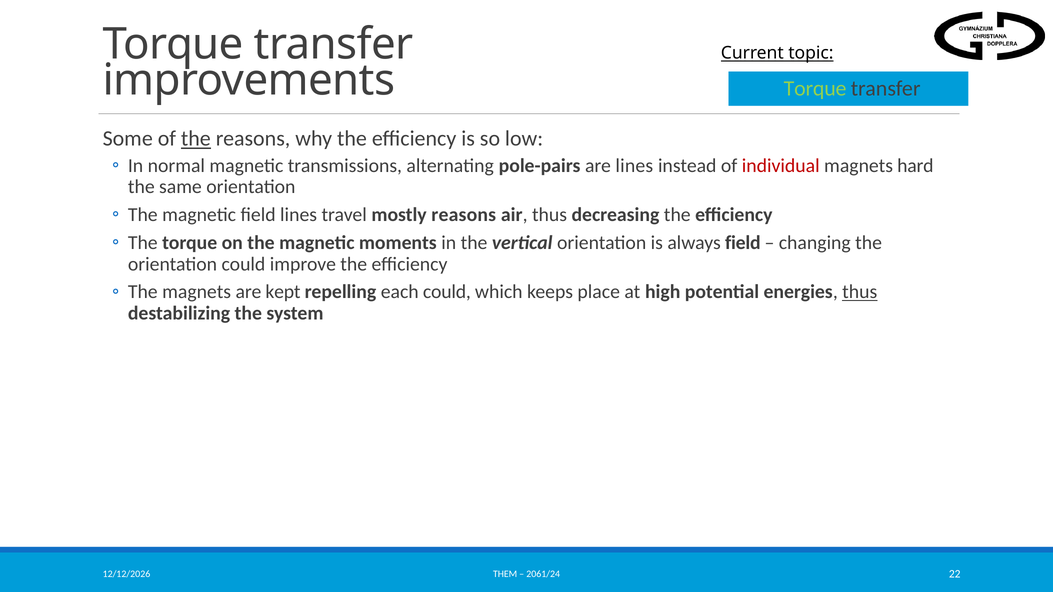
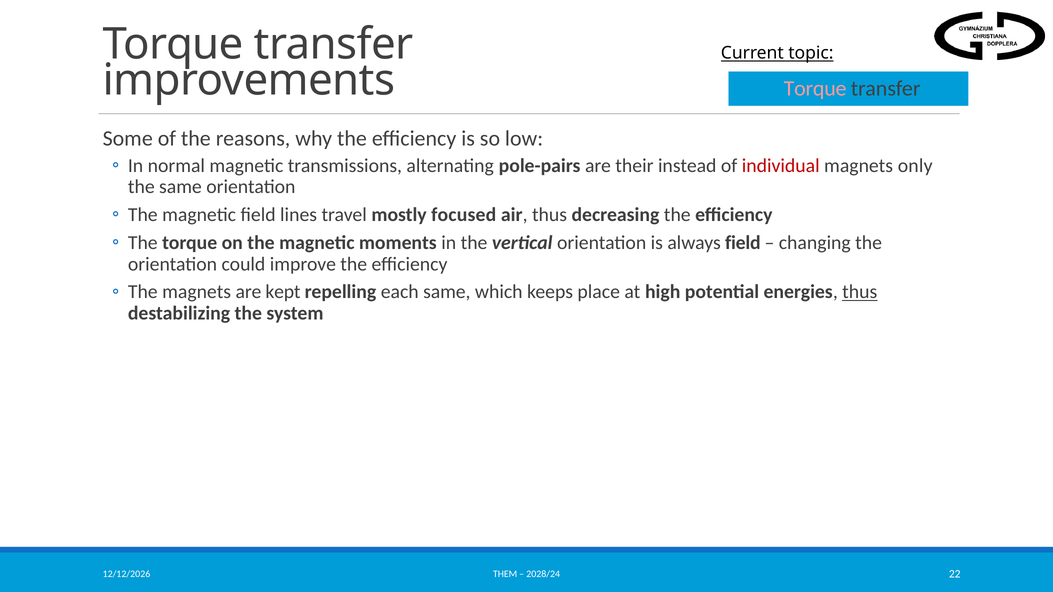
Torque colour: light green -> pink (815, 89)
the underline: present -> none (196, 139)
are lines: lines -> their (634, 166)
hard: hard -> only (915, 166)
mostly reasons: reasons -> focused (464, 215)
each could: could -> same (447, 292)
2061/24: 2061/24 -> 2028/24 (543, 574)
